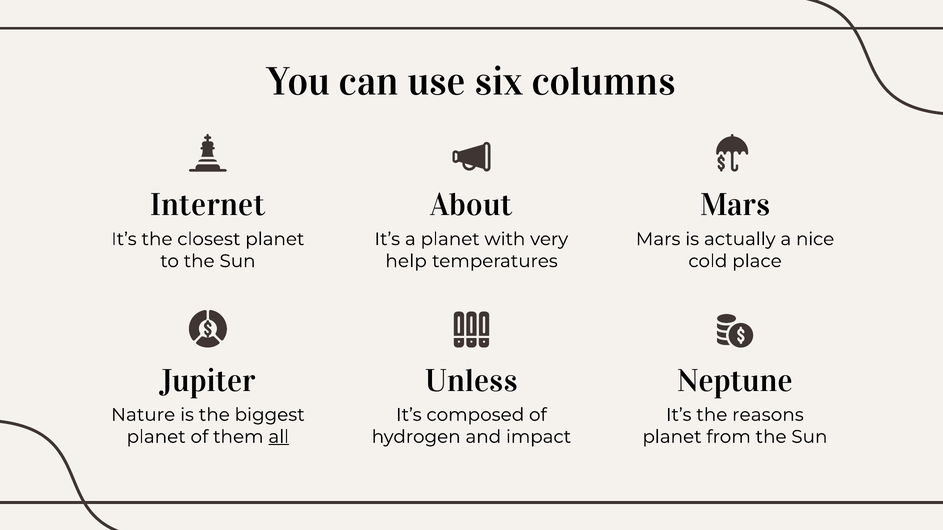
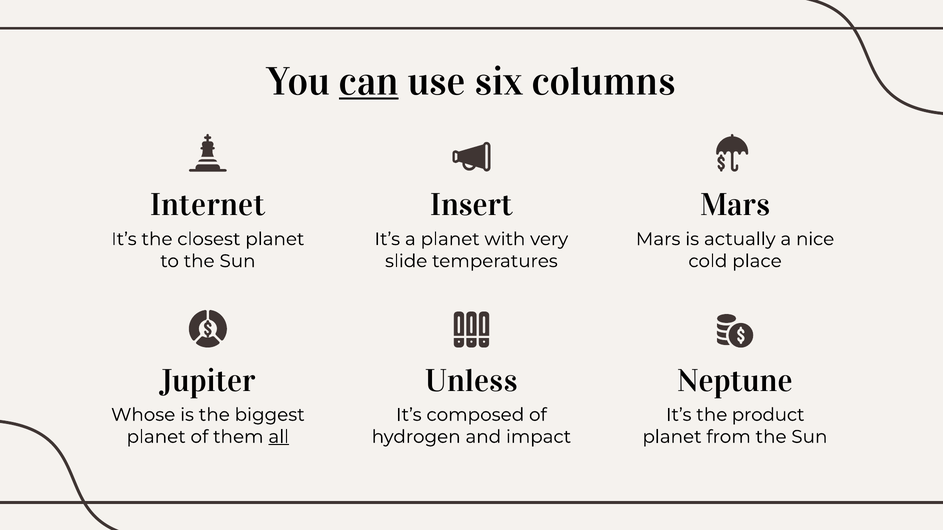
can underline: none -> present (369, 82)
About: About -> Insert (471, 205)
help: help -> slide (406, 261)
Nature: Nature -> Whose (143, 415)
reasons: reasons -> product (768, 415)
